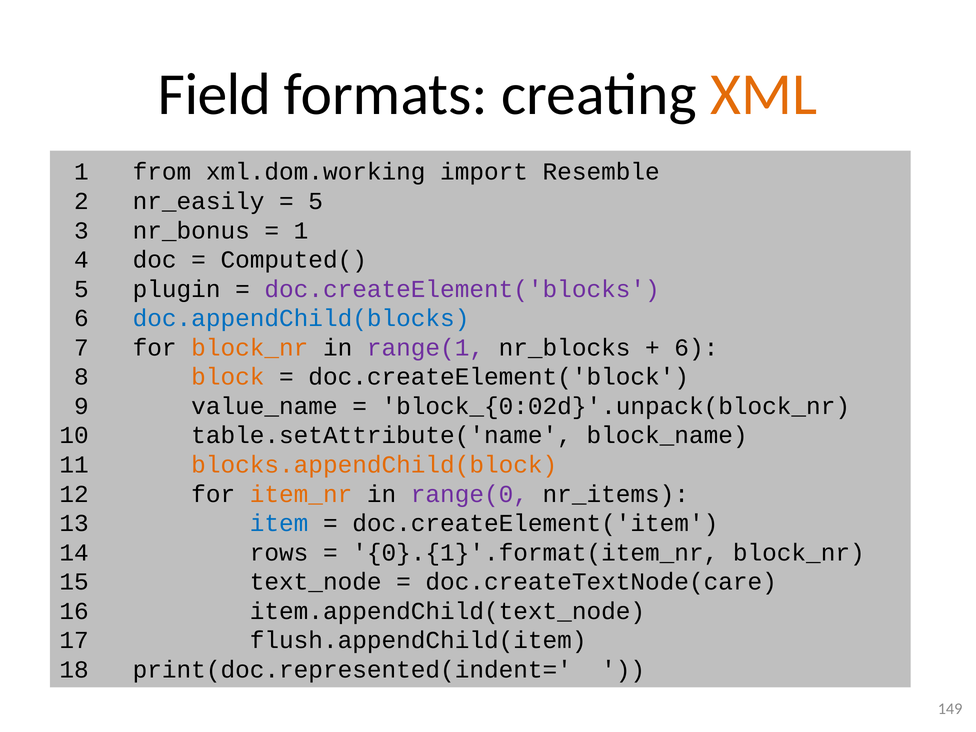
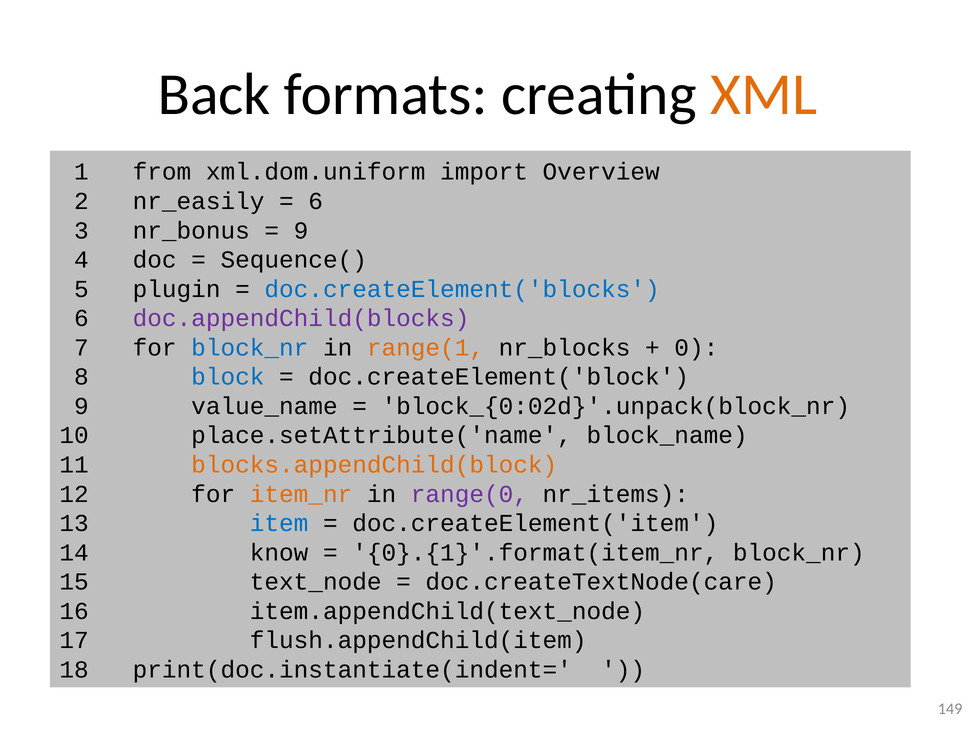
Field: Field -> Back (214, 94)
xml.dom.working: xml.dom.working -> xml.dom.uniform (316, 172)
Resemble: Resemble -> Overview (601, 172)
5: 5 -> 6 (316, 201)
1: 1 -> 9 (301, 230)
Computed(: Computed( -> Sequence( (294, 260)
doc.createElement('blocks colour: purple -> blue (462, 289)
doc.appendChild(blocks colour: blue -> purple (301, 318)
block_nr colour: orange -> blue (250, 348)
range(1 colour: purple -> orange (425, 348)
6: 6 -> 0 (696, 348)
block colour: orange -> blue (228, 377)
table.setAttribute('name: table.setAttribute('name -> place.setAttribute('name (382, 435)
rows: rows -> know (279, 553)
print(doc.represented(indent=: print(doc.represented(indent= -> print(doc.instantiate(indent= (352, 670)
